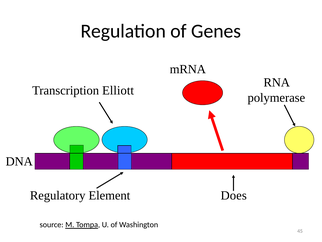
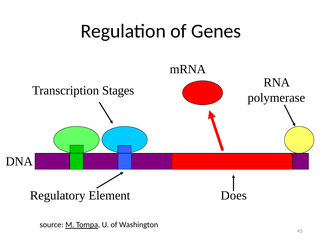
Elliott: Elliott -> Stages (118, 90)
